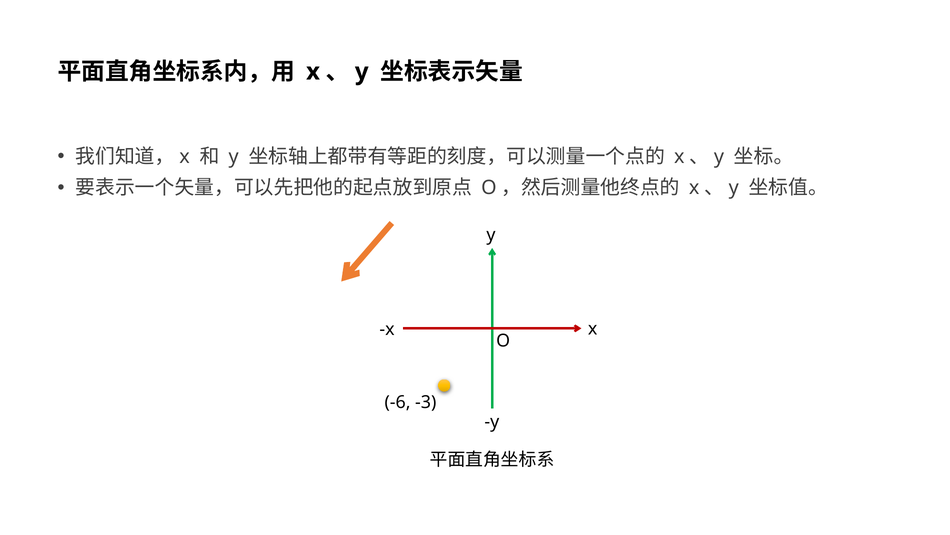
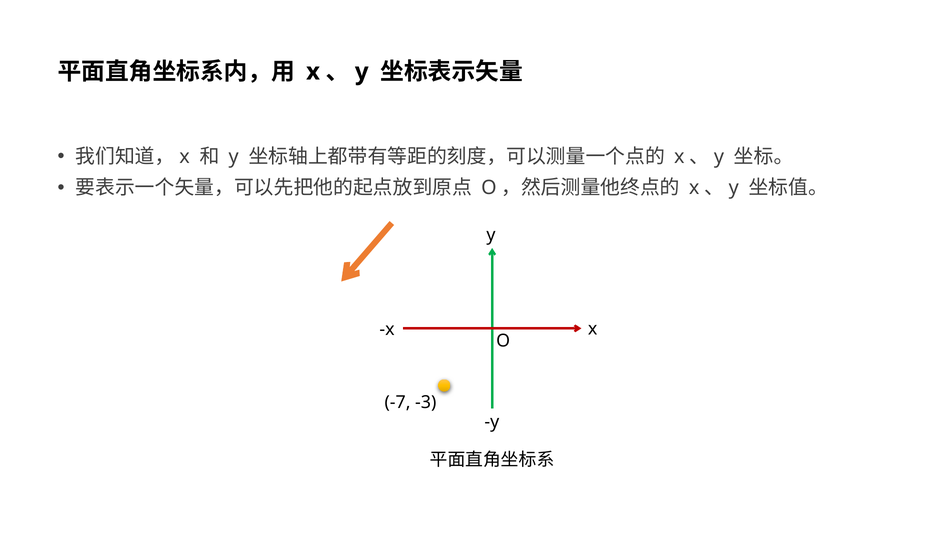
-6: -6 -> -7 (398, 402)
